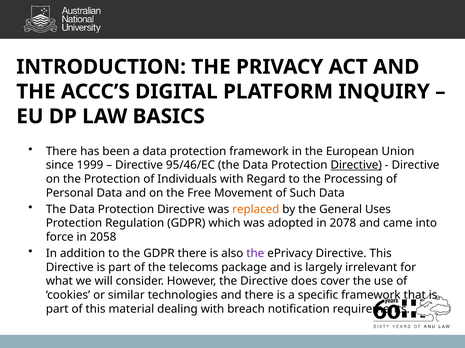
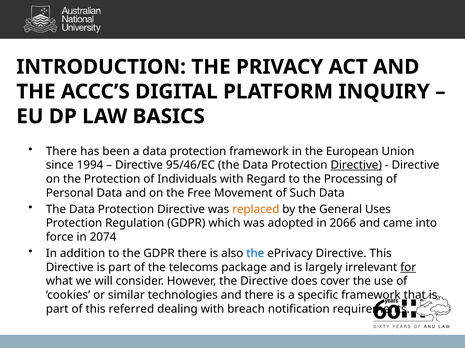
1999: 1999 -> 1994 (90, 165)
2078: 2078 -> 2066 (343, 224)
2058: 2058 -> 2074 (103, 238)
the colour: purple -> blue (255, 254)
for underline: none -> present (408, 268)
material: material -> referred (131, 310)
